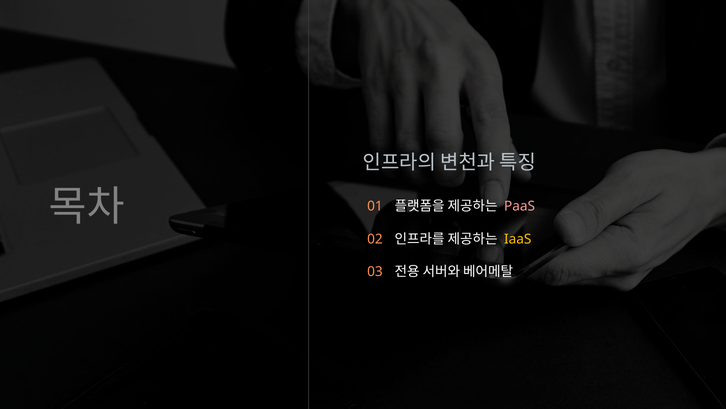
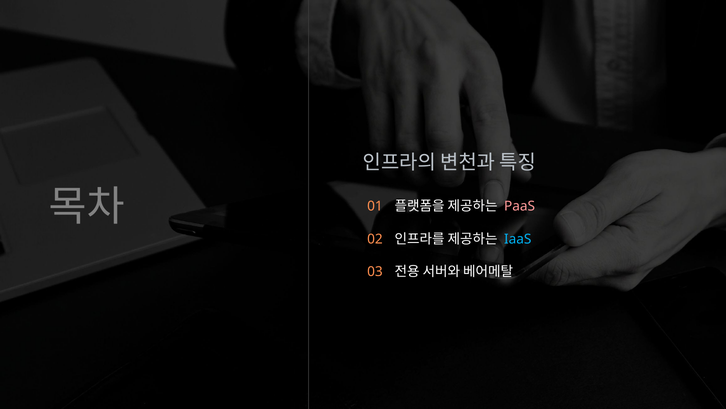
IaaS colour: yellow -> light blue (518, 239)
